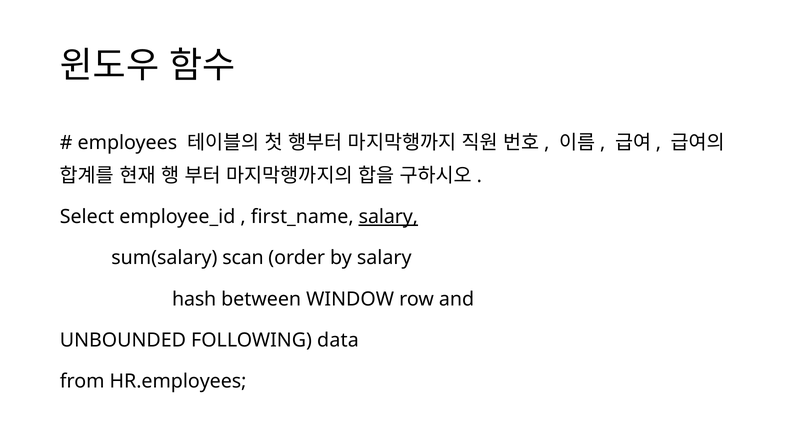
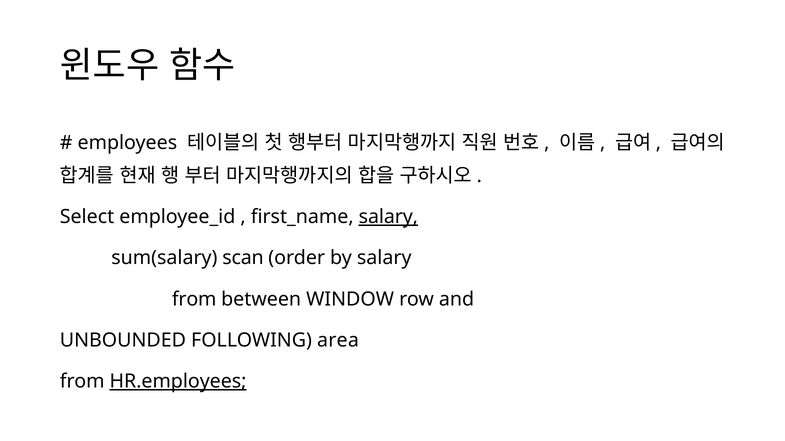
hash: hash -> from (194, 299)
data: data -> area (338, 341)
HR.employees underline: none -> present (178, 382)
